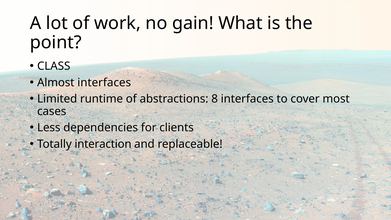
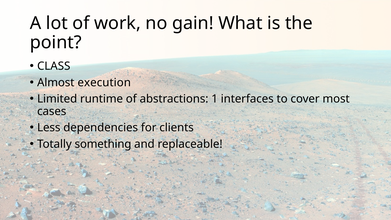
Almost interfaces: interfaces -> execution (104, 83)
8: 8 -> 1 (215, 99)
interaction: interaction -> something (103, 144)
